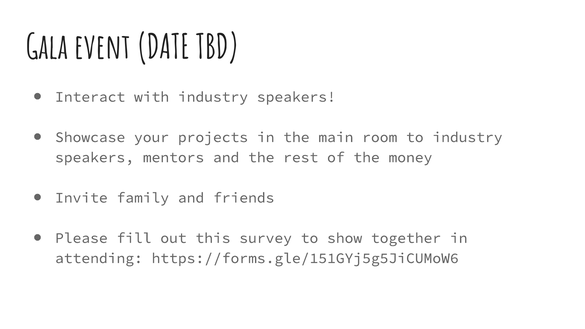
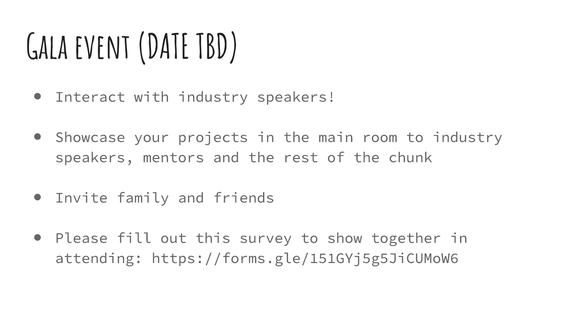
money: money -> chunk (410, 157)
